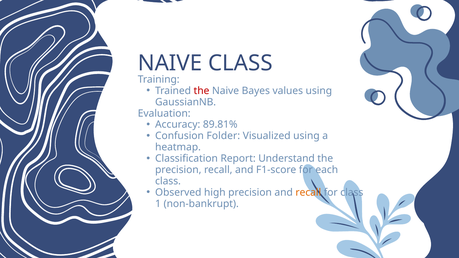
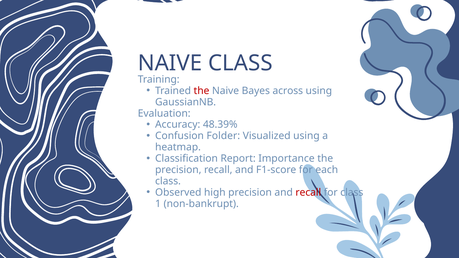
values: values -> across (288, 91)
89.81%: 89.81% -> 48.39% (220, 125)
Understand: Understand -> Importance (286, 159)
recall colour: orange -> red (308, 193)
